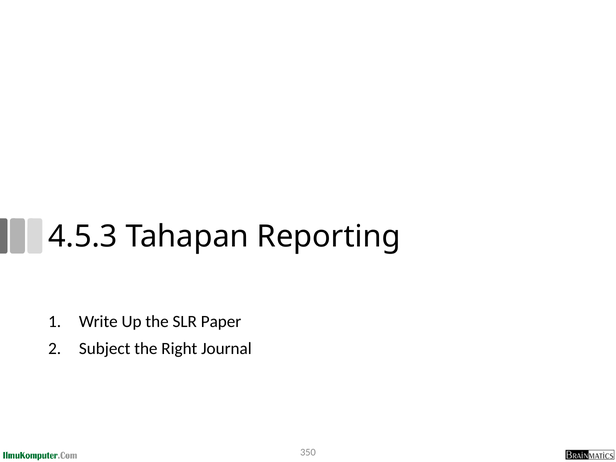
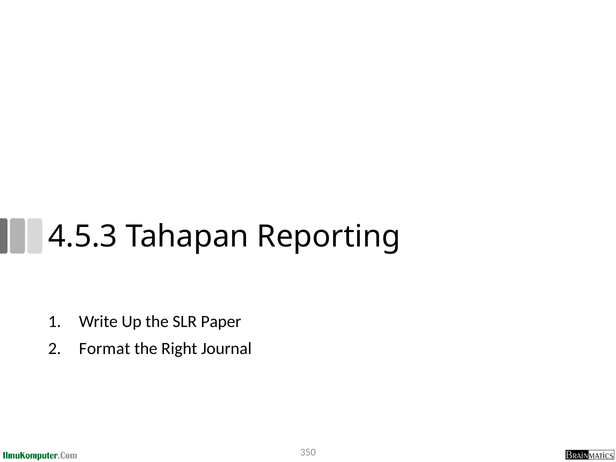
Subject: Subject -> Format (105, 349)
